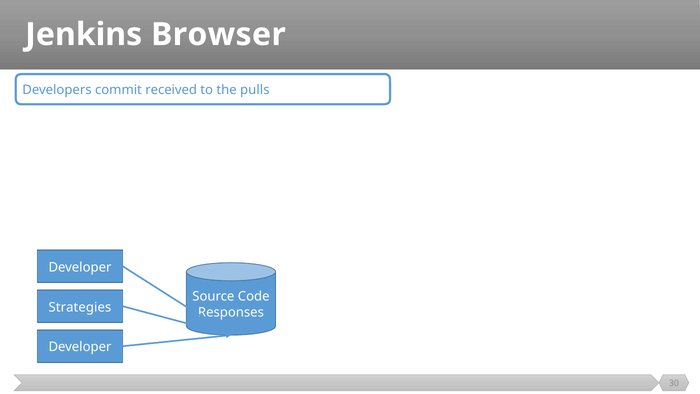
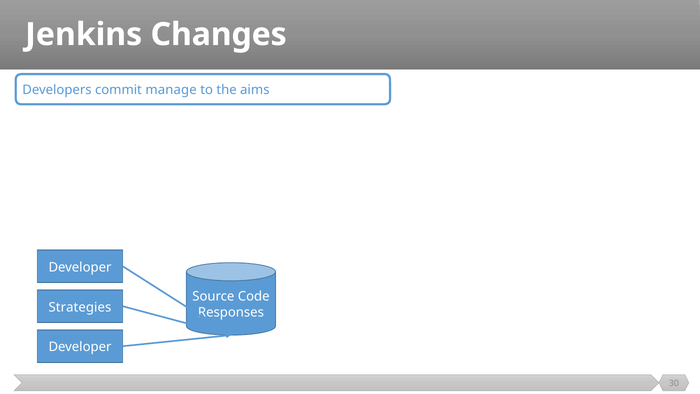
Browser: Browser -> Changes (219, 34)
received: received -> manage (171, 90)
pulls: pulls -> aims (255, 90)
